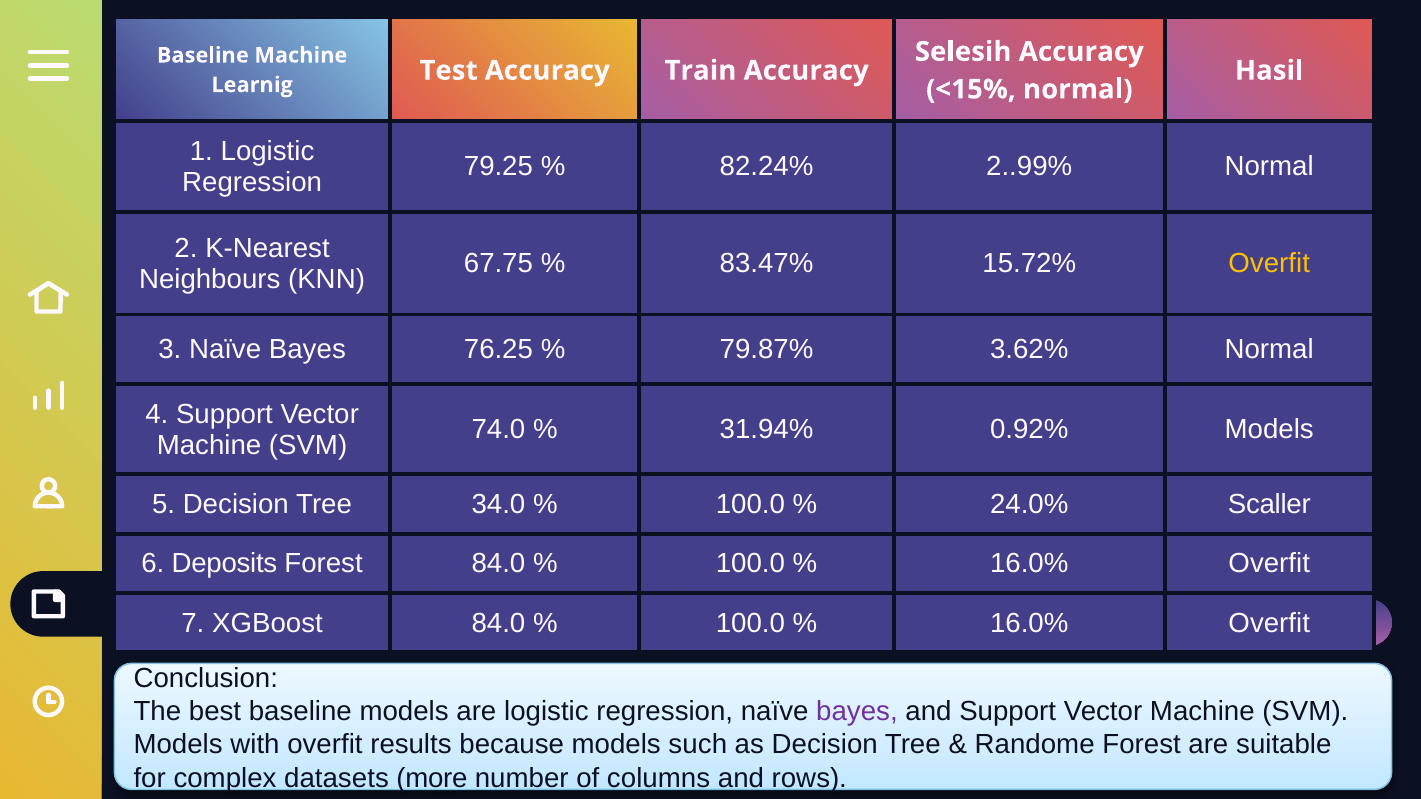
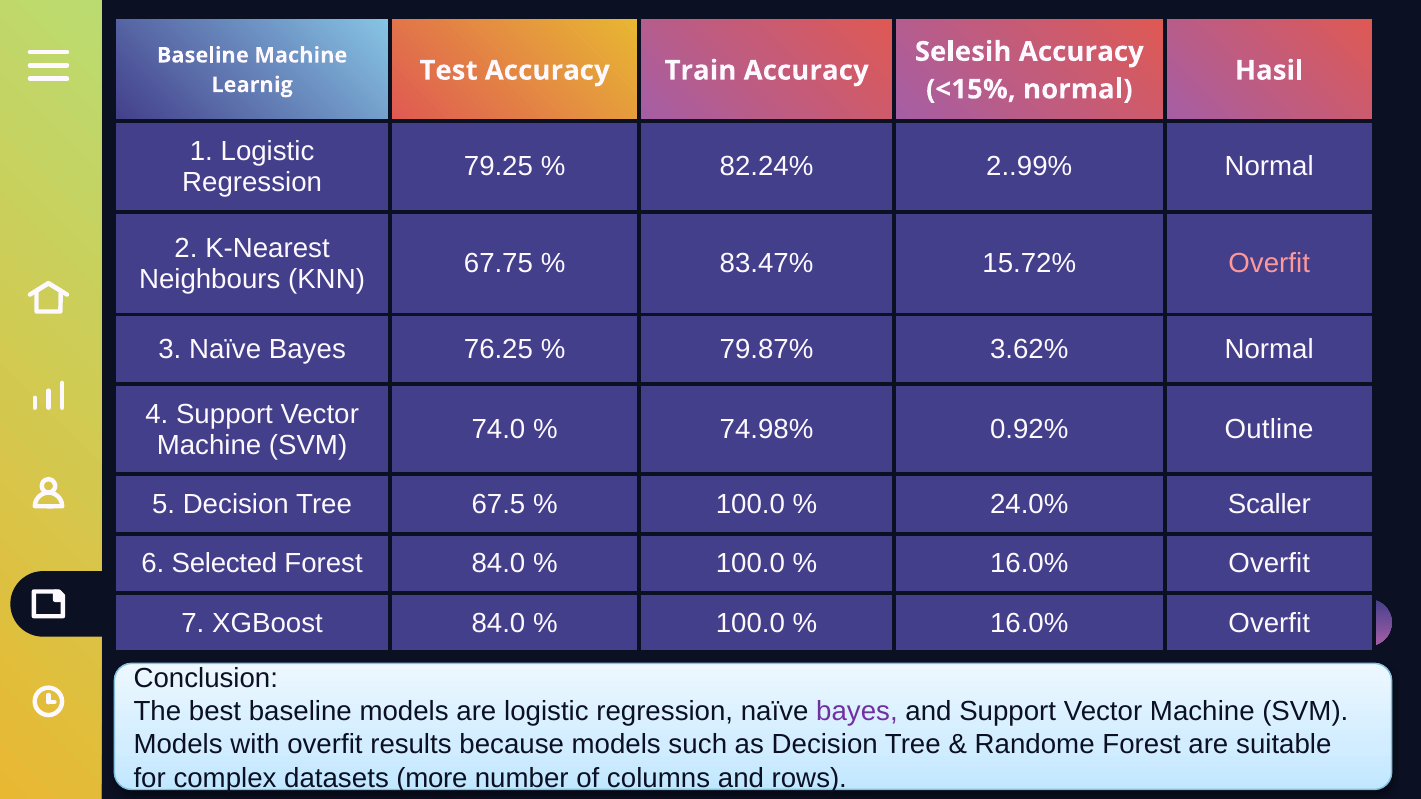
Overfit colour: yellow -> pink (1269, 264)
31.94%: 31.94% -> 74.98% (767, 430)
0.92% Models: Models -> Outline (1269, 430)
34.0: 34.0 -> 67.5 (498, 505)
Deposits: Deposits -> Selected (224, 564)
